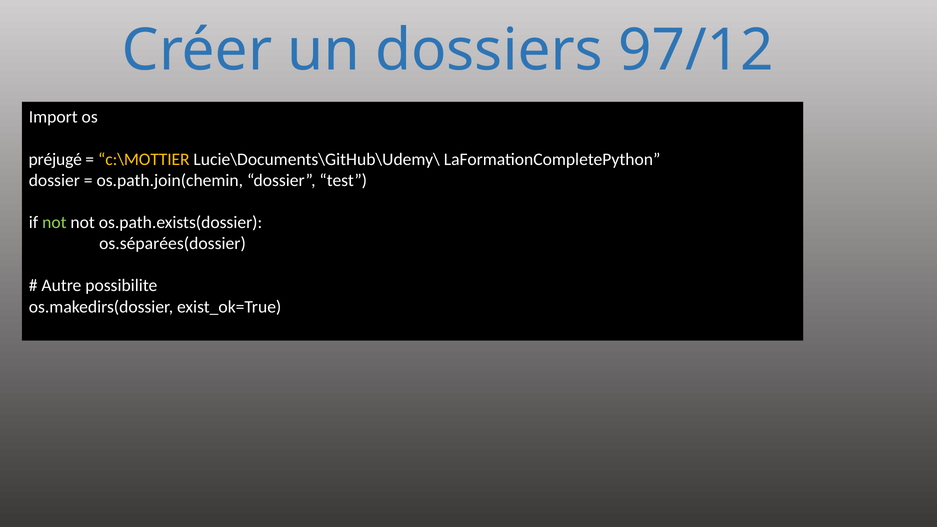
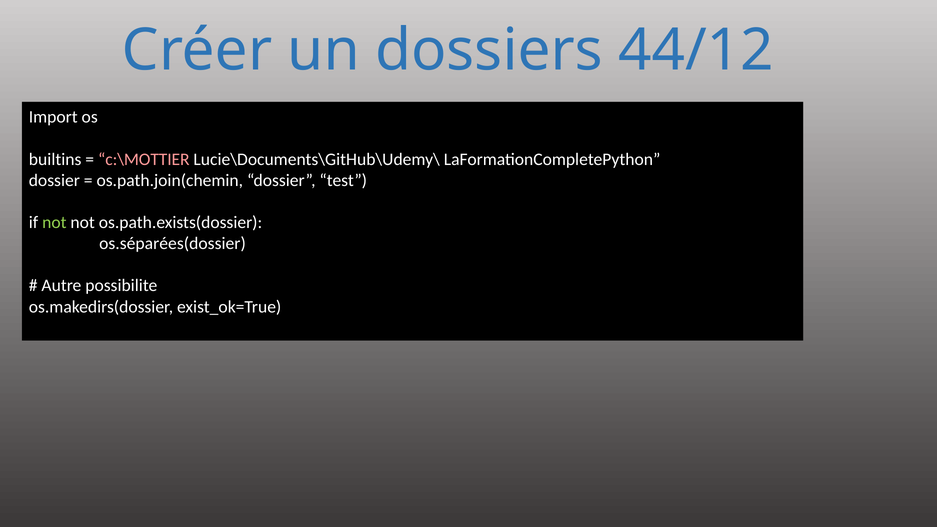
97/12: 97/12 -> 44/12 (696, 51)
préjugé: préjugé -> builtins (55, 159)
c:\MOTTIER colour: yellow -> pink (144, 159)
